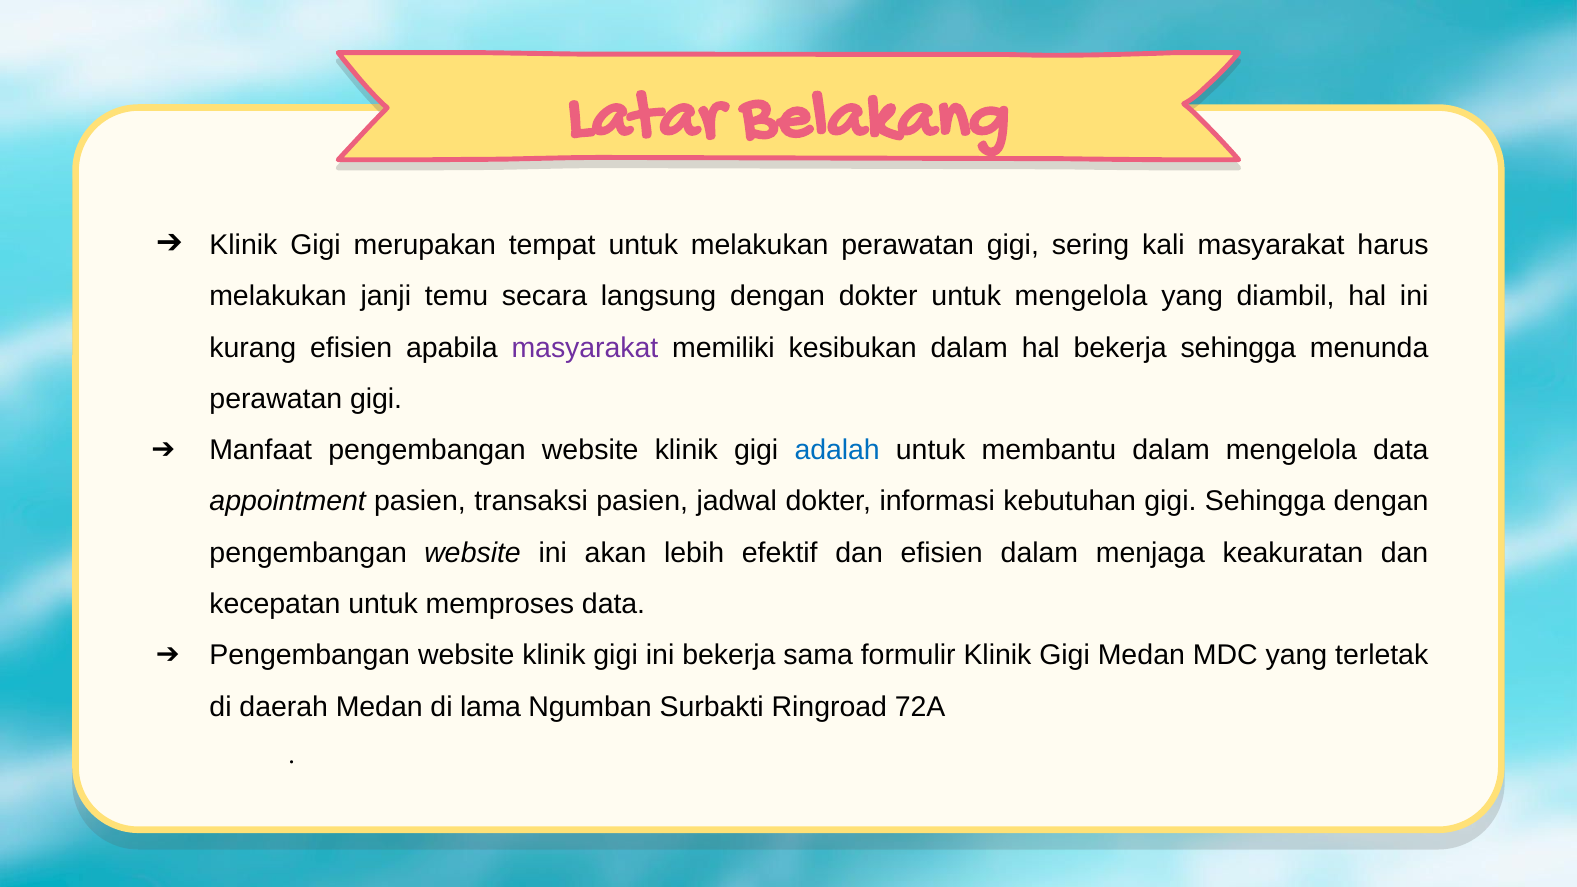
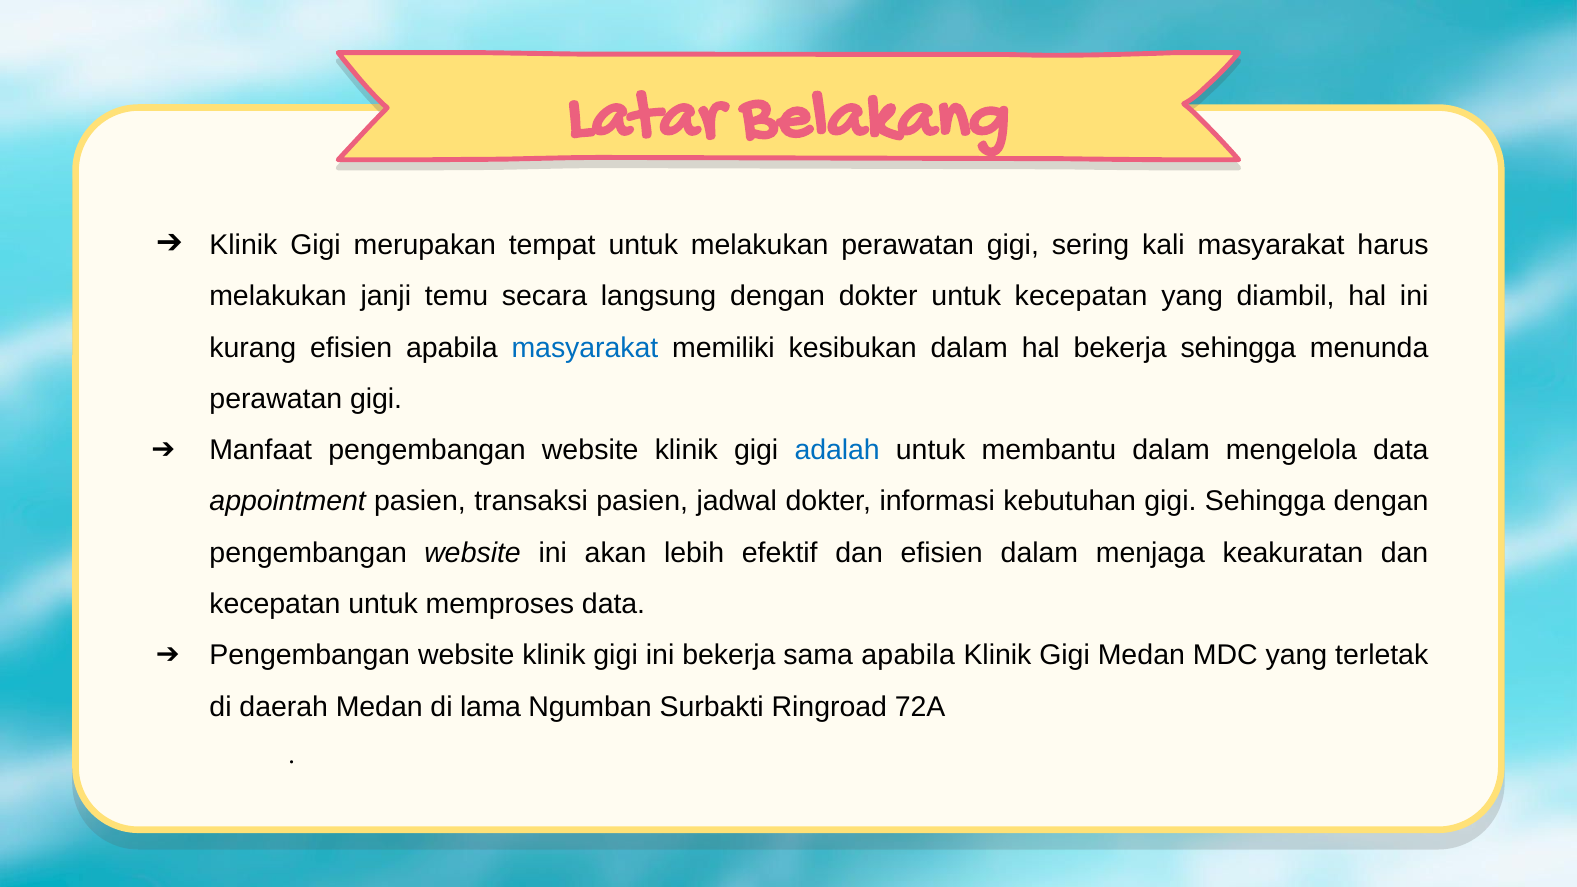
untuk mengelola: mengelola -> kecepatan (1081, 296)
masyarakat colour: purple -> blue (585, 348)
sama formulir: formulir -> apabila (908, 655)
